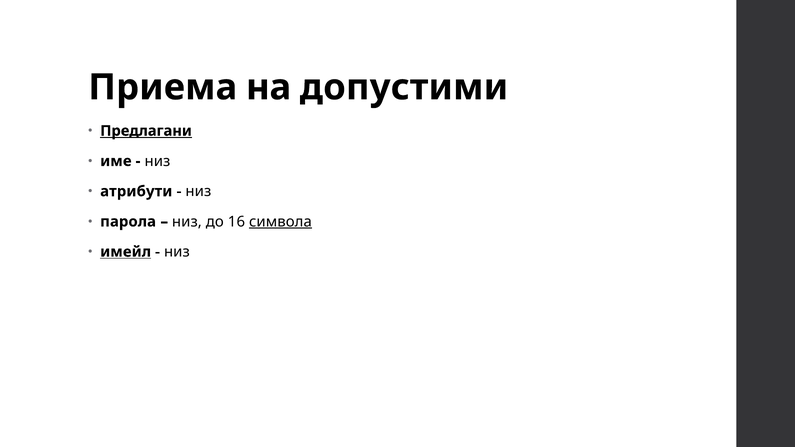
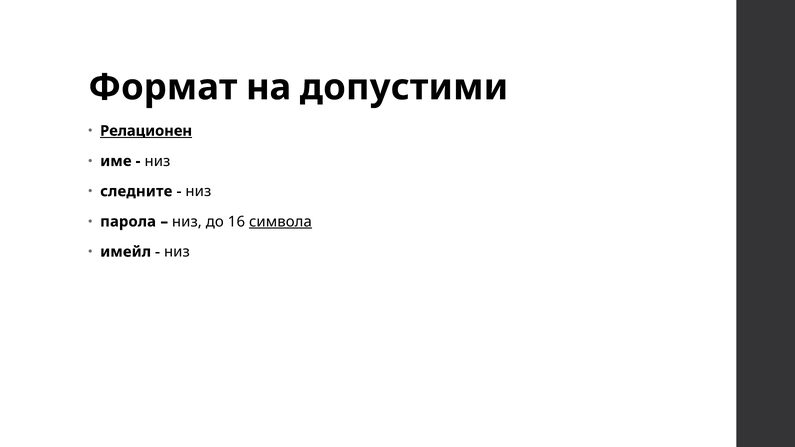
Приема: Приема -> Формат (163, 87)
Предлагани: Предлагани -> Релационен (146, 131)
атрибути: атрибути -> следните (136, 191)
имейл underline: present -> none (126, 252)
